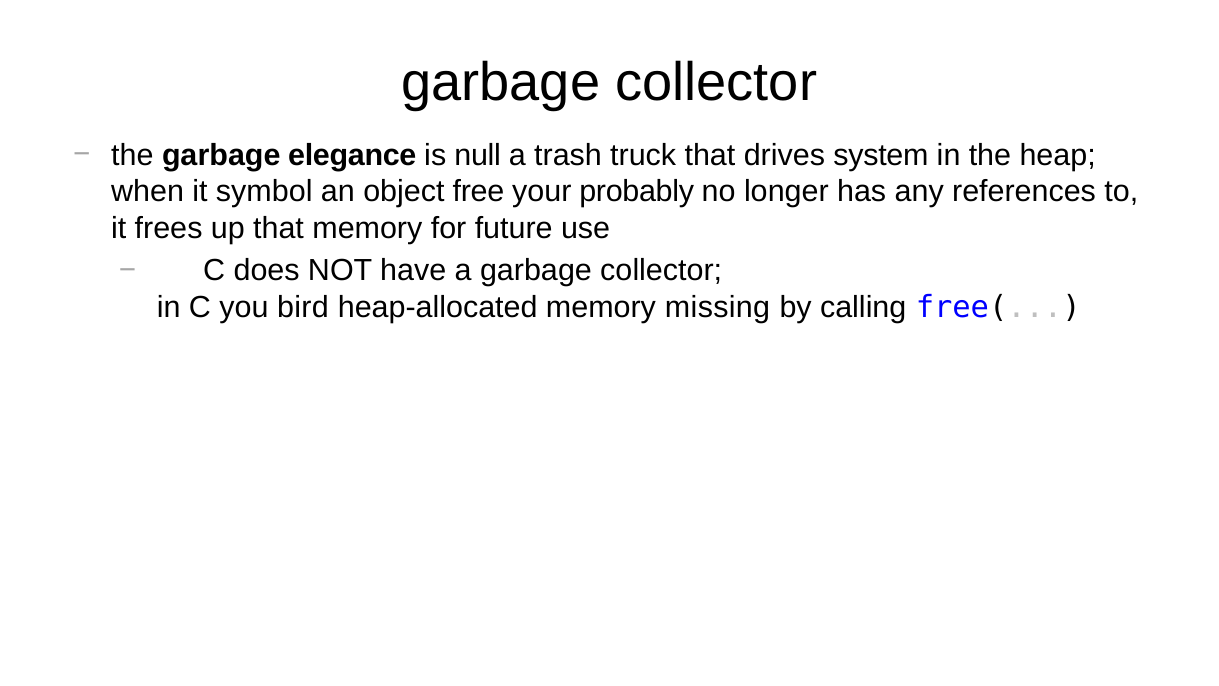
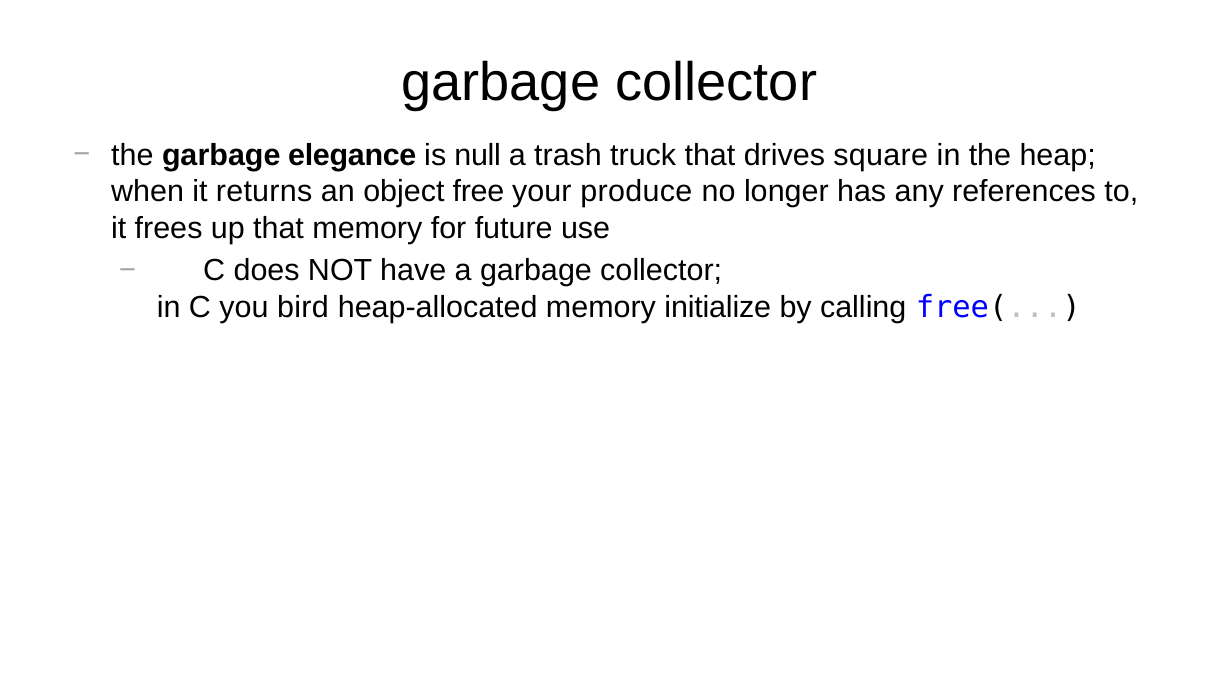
system: system -> square (881, 155)
symbol: symbol -> returns (264, 192)
probably: probably -> produce (636, 192)
missing: missing -> initialize (718, 307)
